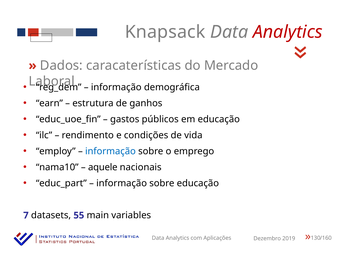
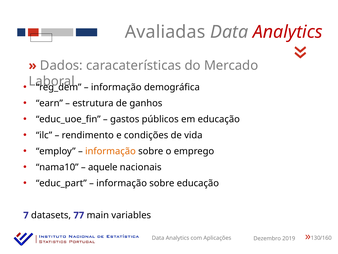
Knapsack: Knapsack -> Avaliadas (165, 32)
informação colour: blue -> orange (110, 151)
55: 55 -> 77 (79, 215)
